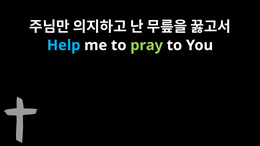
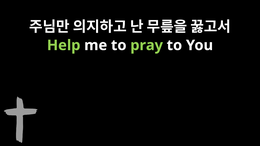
Help colour: light blue -> light green (64, 45)
